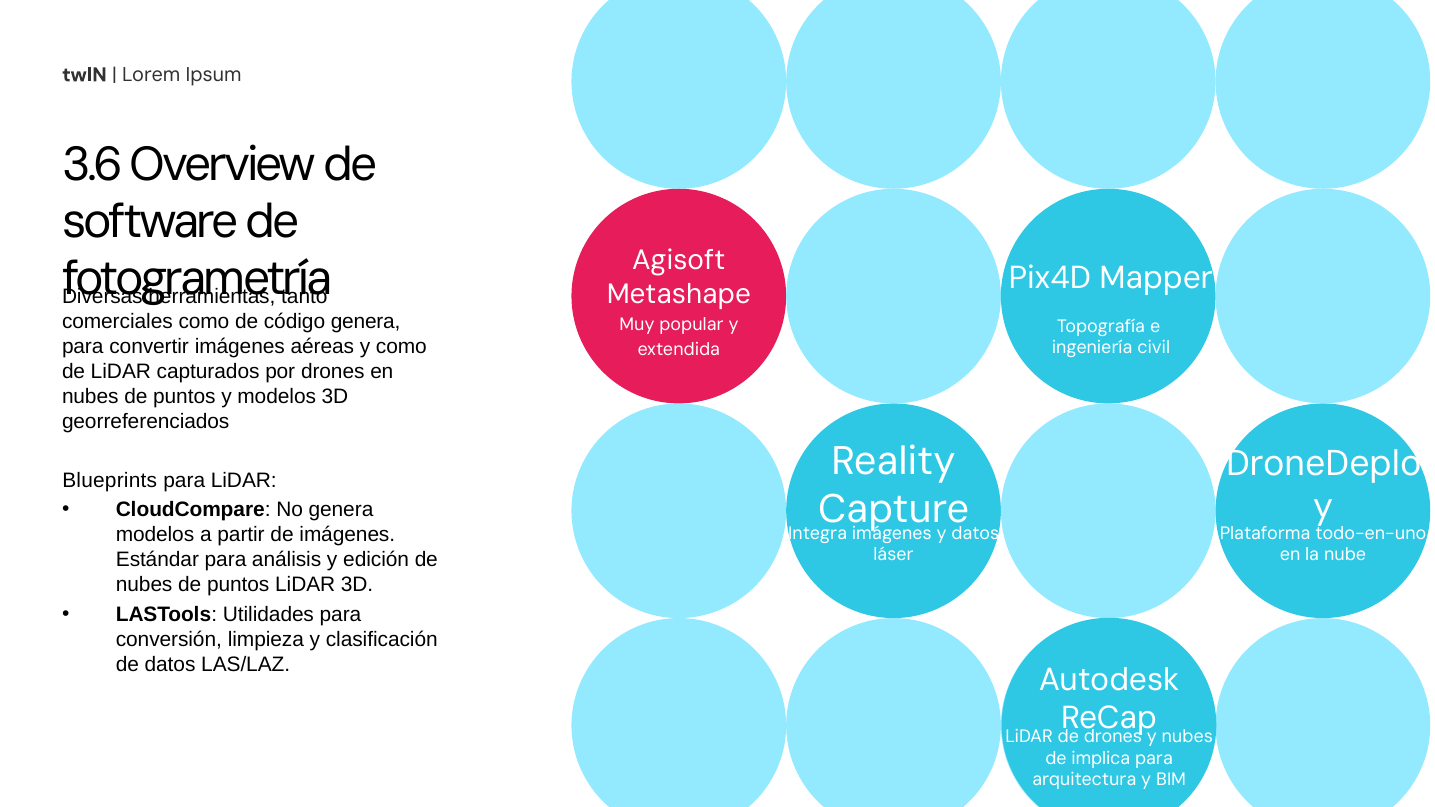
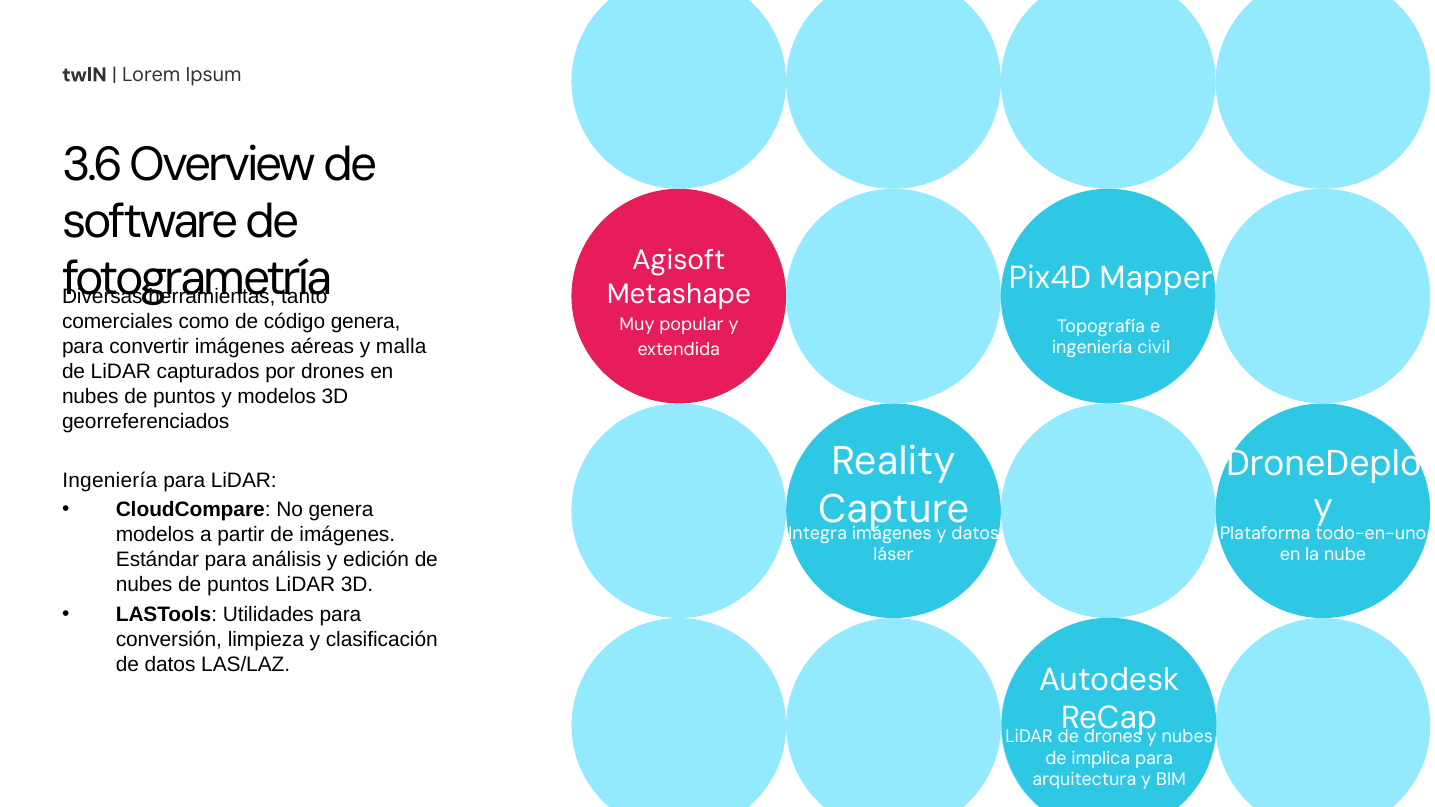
y como: como -> malla (401, 347)
Blueprints: Blueprints -> Ingeniería (110, 481)
